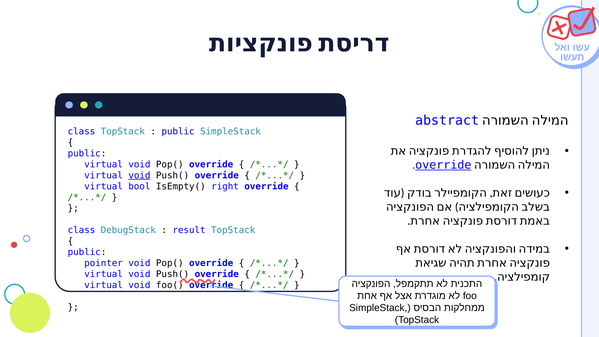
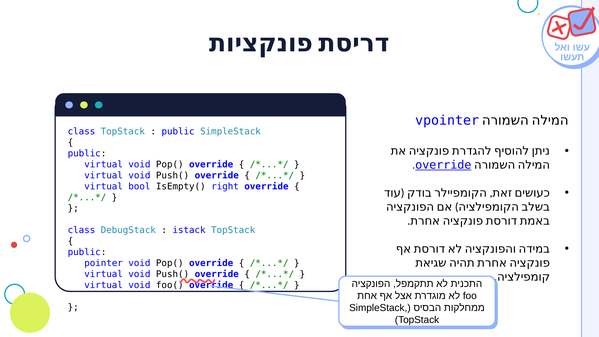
abstract: abstract -> vpointer (447, 120)
void underline: present -> none (139, 175)
result: result -> istack (189, 230)
